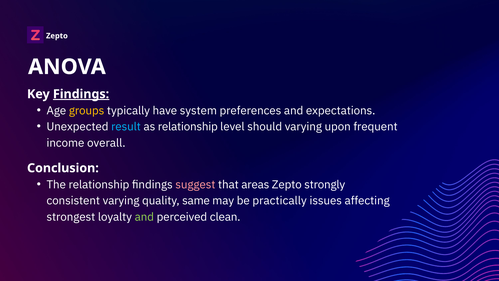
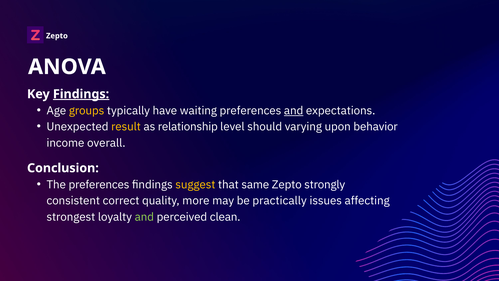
system: system -> waiting (198, 111)
and underline: none -> present (294, 111)
result colour: light blue -> yellow (126, 127)
frequent: frequent -> behavior (376, 127)
The relationship: relationship -> preferences (99, 185)
suggest colour: pink -> yellow (195, 185)
areas: areas -> same (255, 185)
consistent varying: varying -> correct (121, 201)
same: same -> more (196, 201)
